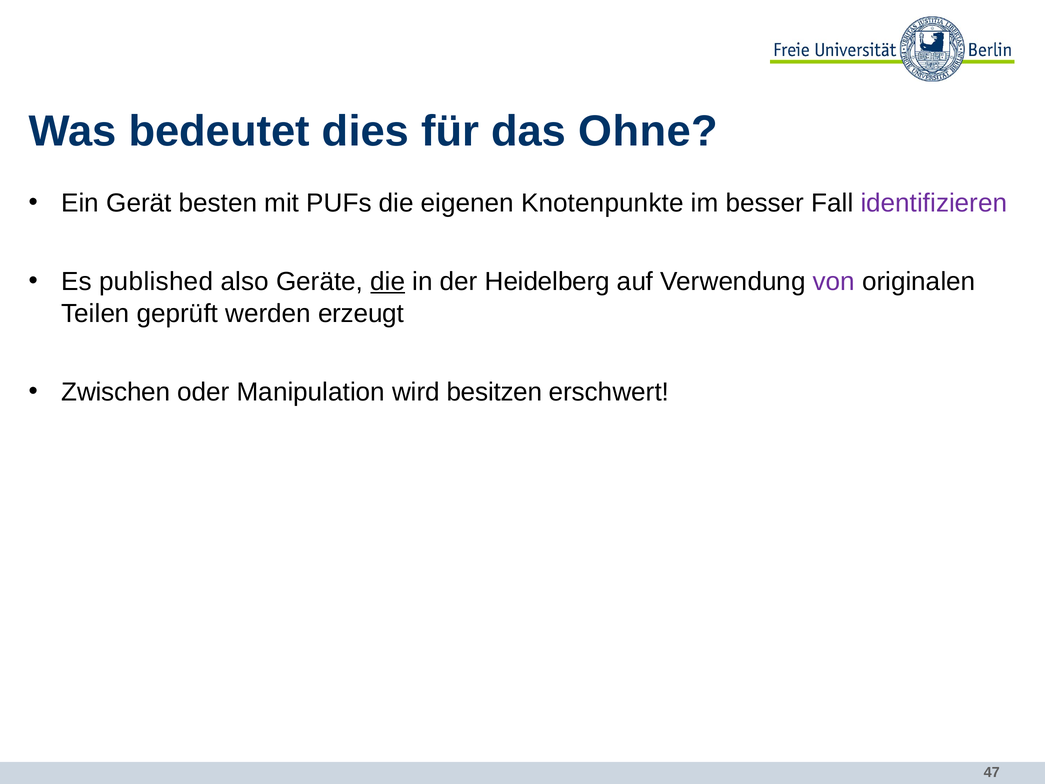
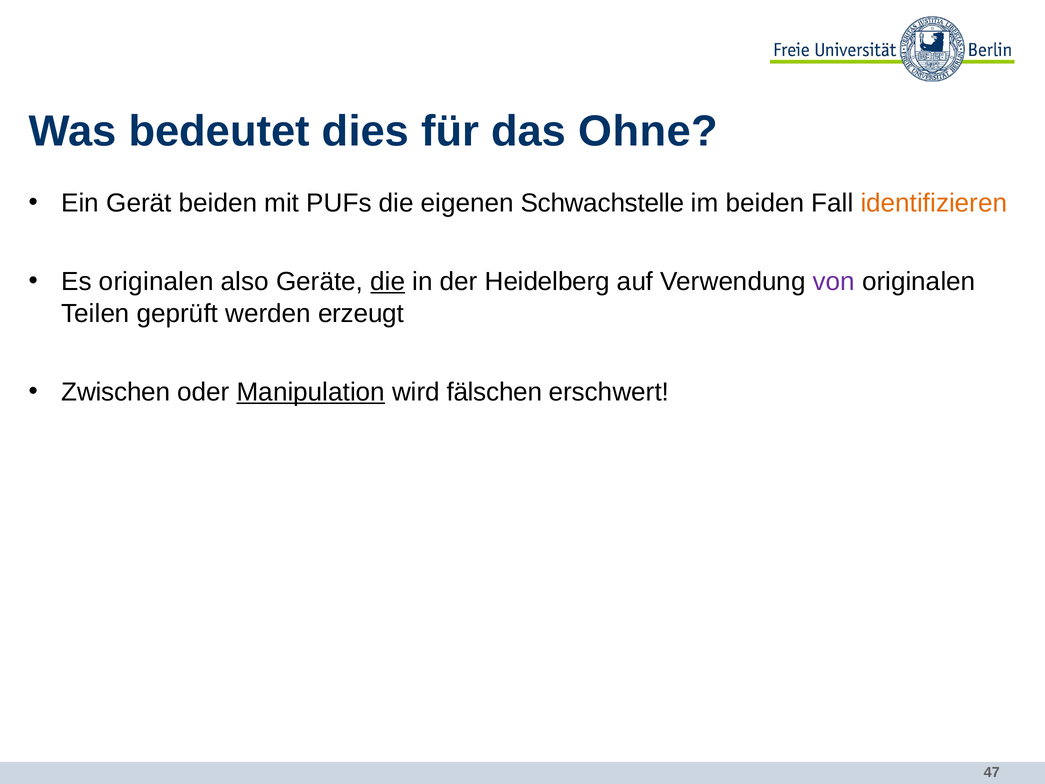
Gerät besten: besten -> beiden (218, 203)
Knotenpunkte: Knotenpunkte -> Schwachstelle (603, 203)
im besser: besser -> beiden (765, 203)
identifizieren colour: purple -> orange (934, 203)
Es published: published -> originalen (156, 282)
Manipulation underline: none -> present (311, 392)
besitzen: besitzen -> fälschen (494, 392)
